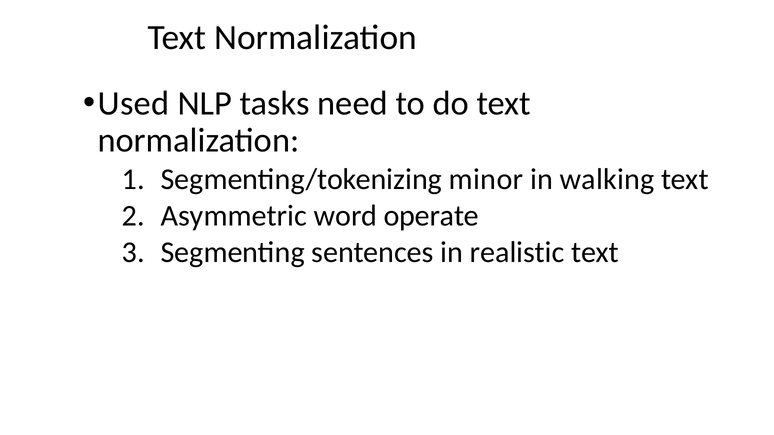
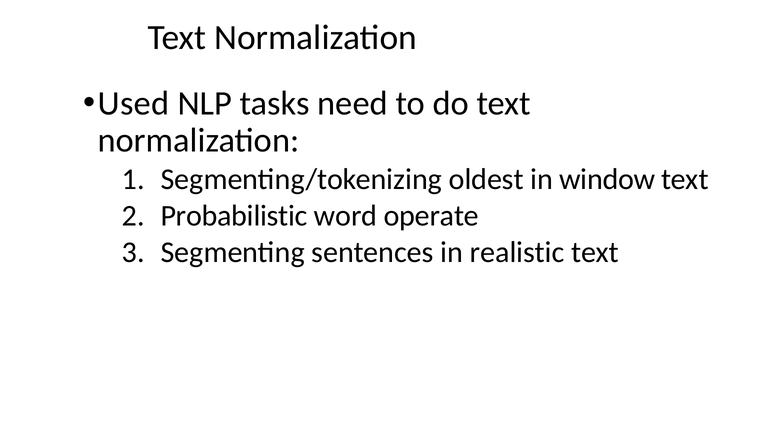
minor: minor -> oldest (486, 180)
walking: walking -> window (607, 180)
Asymmetric: Asymmetric -> Probabilistic (234, 216)
